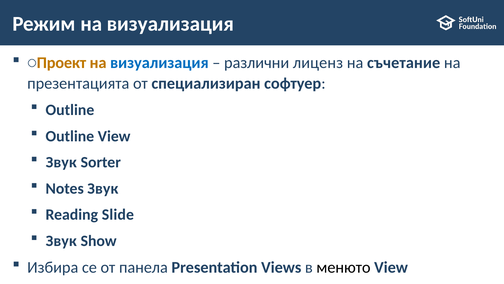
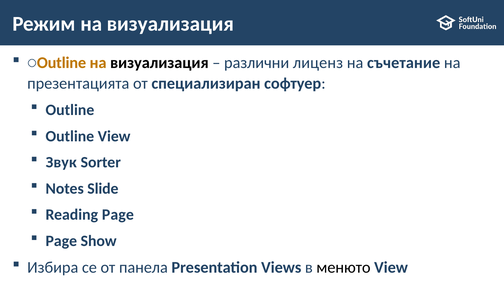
Проект: Проект -> Outline (61, 63)
визуализация colour: blue -> black (159, 63)
Notes Звук: Звук -> Slide (103, 188)
Reading Slide: Slide -> Page (118, 214)
Звук: Звук -> Page (61, 240)
